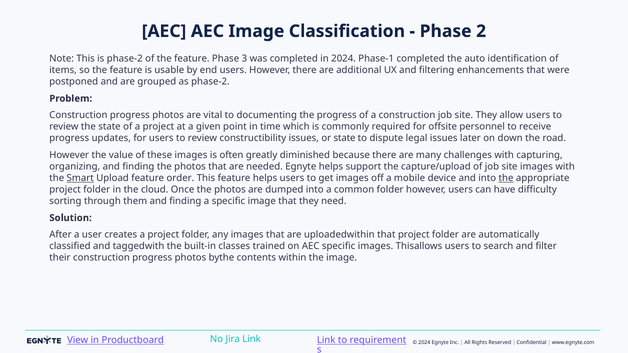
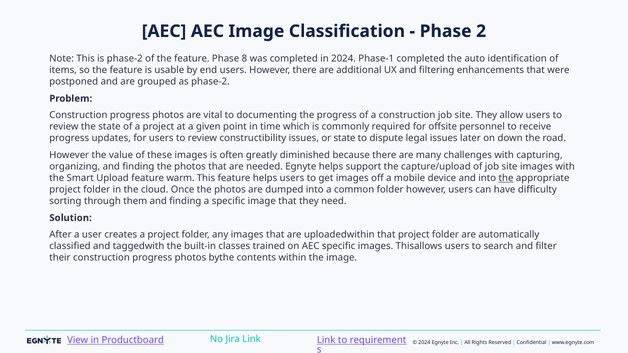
3: 3 -> 8 (244, 59)
Smart underline: present -> none (80, 178)
order: order -> warm (180, 178)
